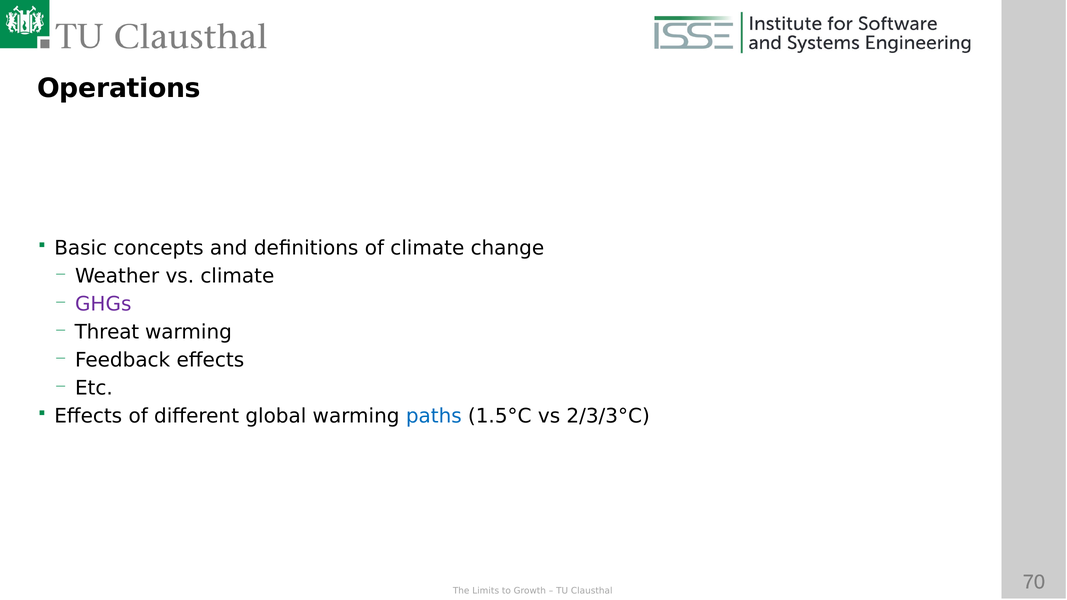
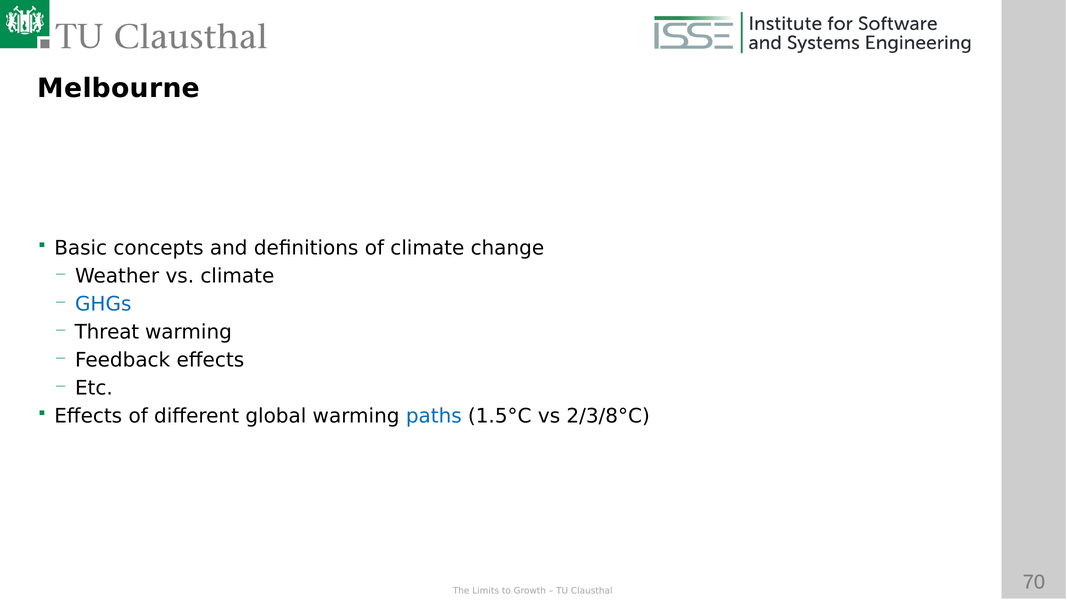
Operations: Operations -> Melbourne (119, 89)
GHGs colour: purple -> blue (103, 304)
2/3/3°C: 2/3/3°C -> 2/3/8°C (608, 416)
